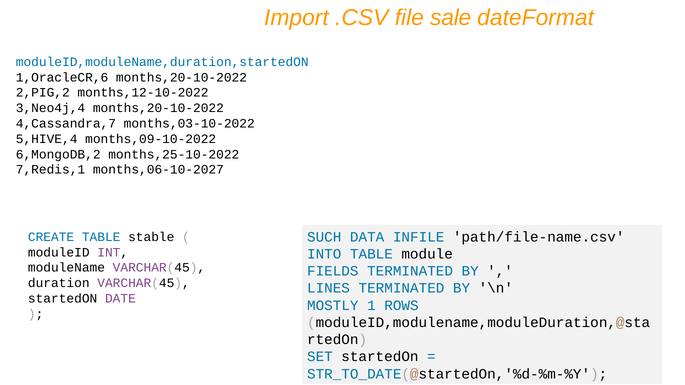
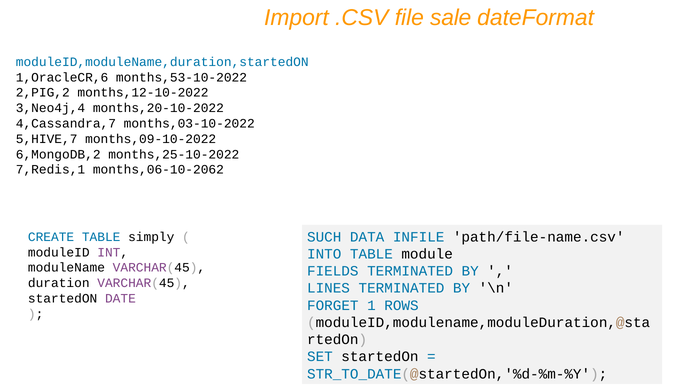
1,OracleCR,6 months,20-10-2022: months,20-10-2022 -> months,53-10-2022 (181, 77)
5,HIVE,4: 5,HIVE,4 -> 5,HIVE,7 (47, 139)
months,06-10-2027: months,06-10-2027 -> months,06-10-2062 (158, 170)
stable: stable -> simply (151, 237)
MOSTLY: MOSTLY -> FORGET (333, 306)
